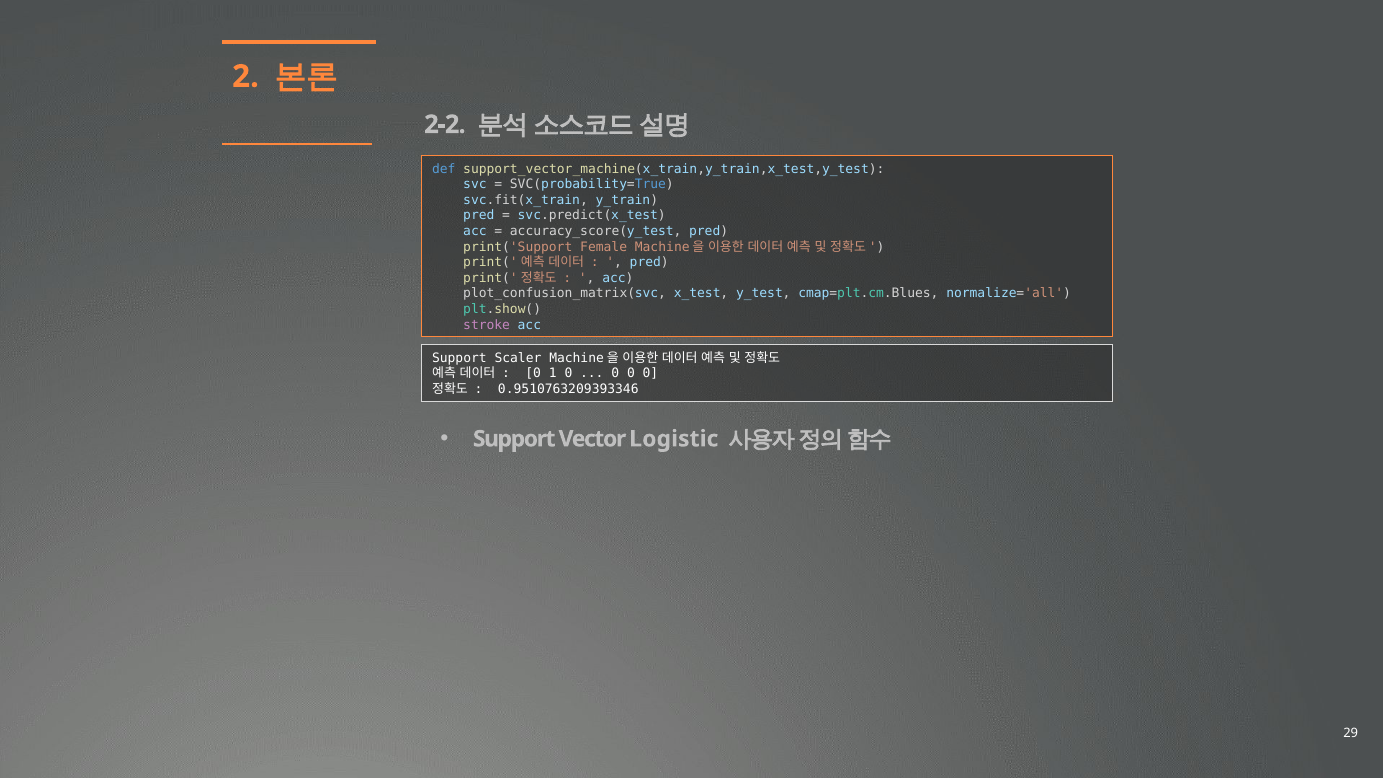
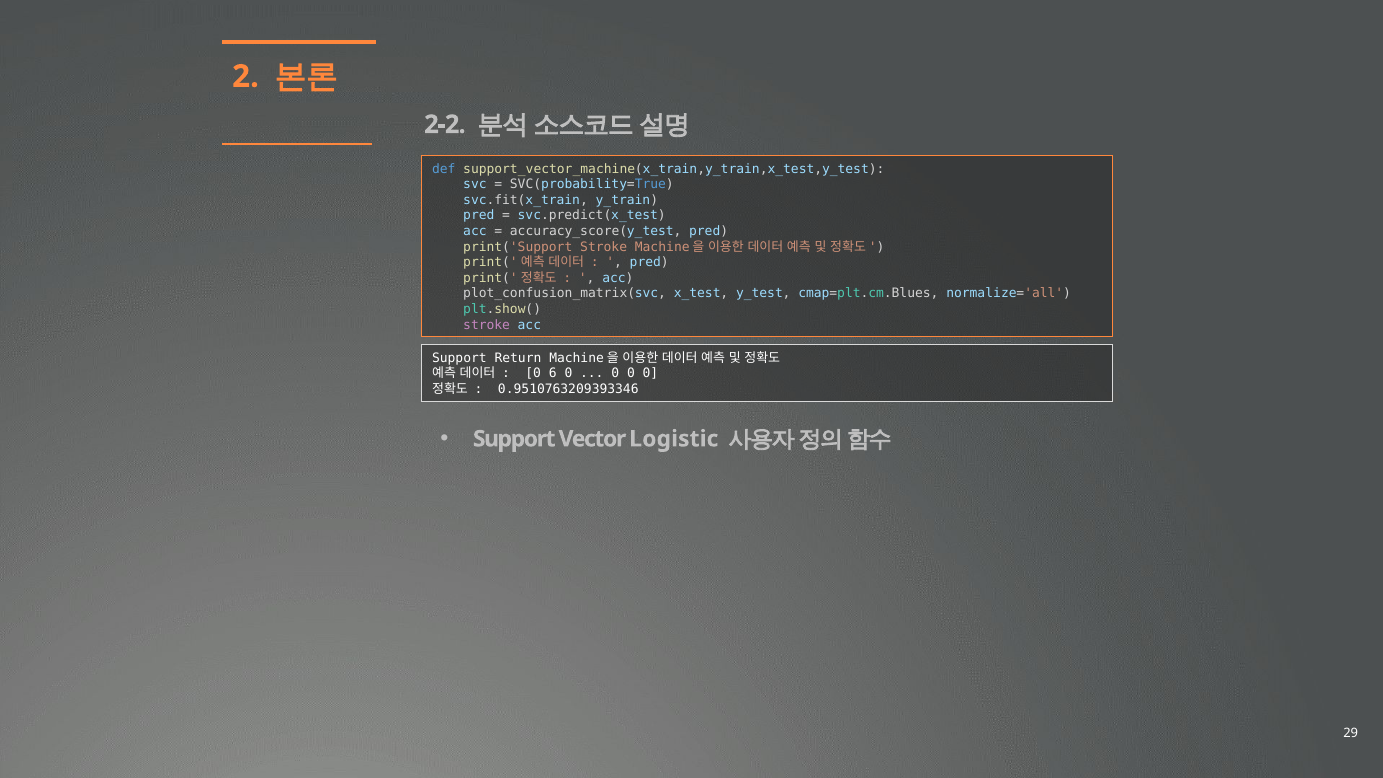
print('Support Female: Female -> Stroke (604, 247)
Scaler: Scaler -> Return (518, 358)
1: 1 -> 6 (553, 373)
